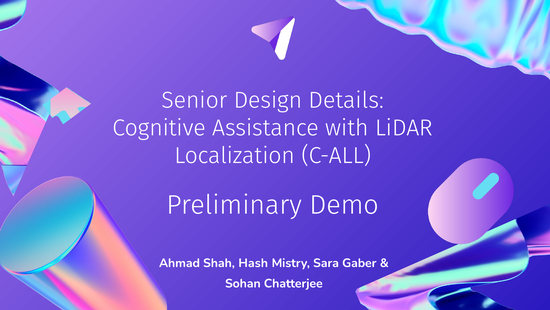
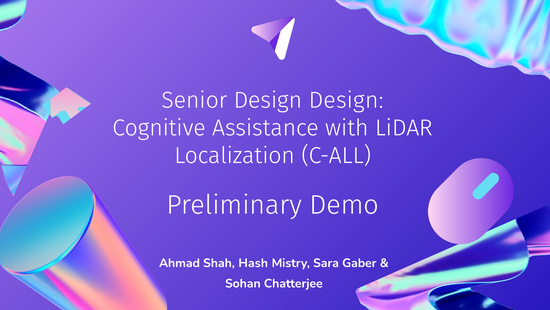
Design Details: Details -> Design (346, 100)
